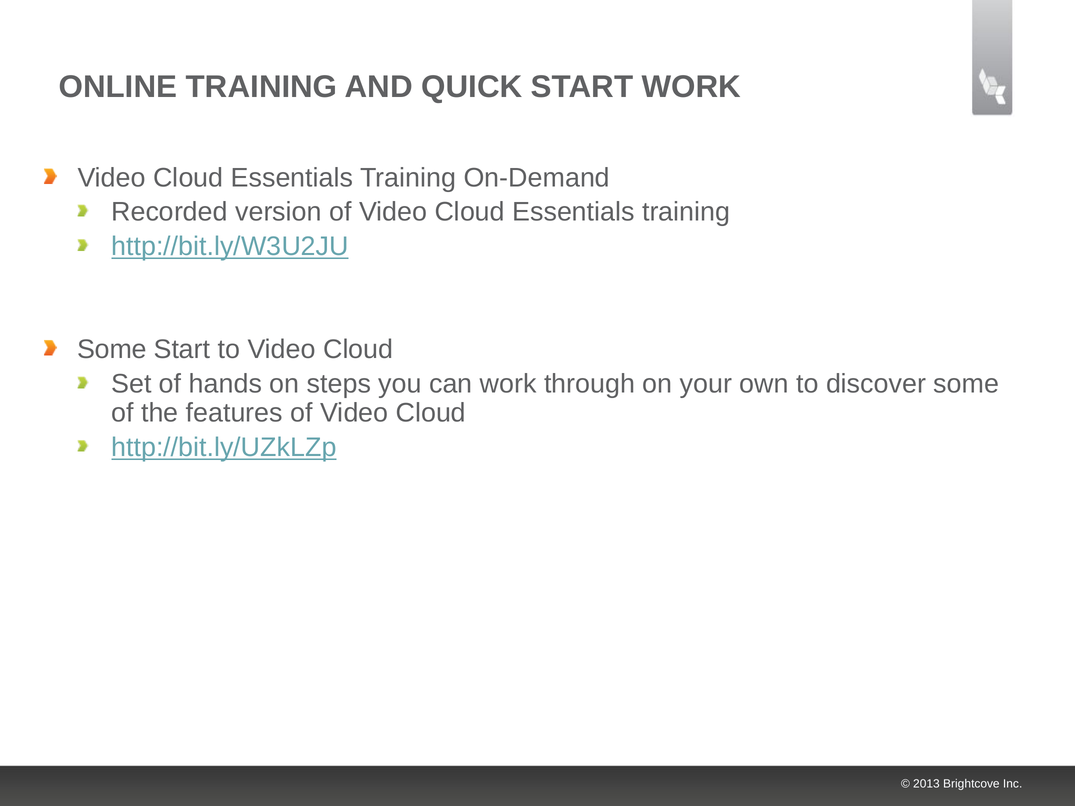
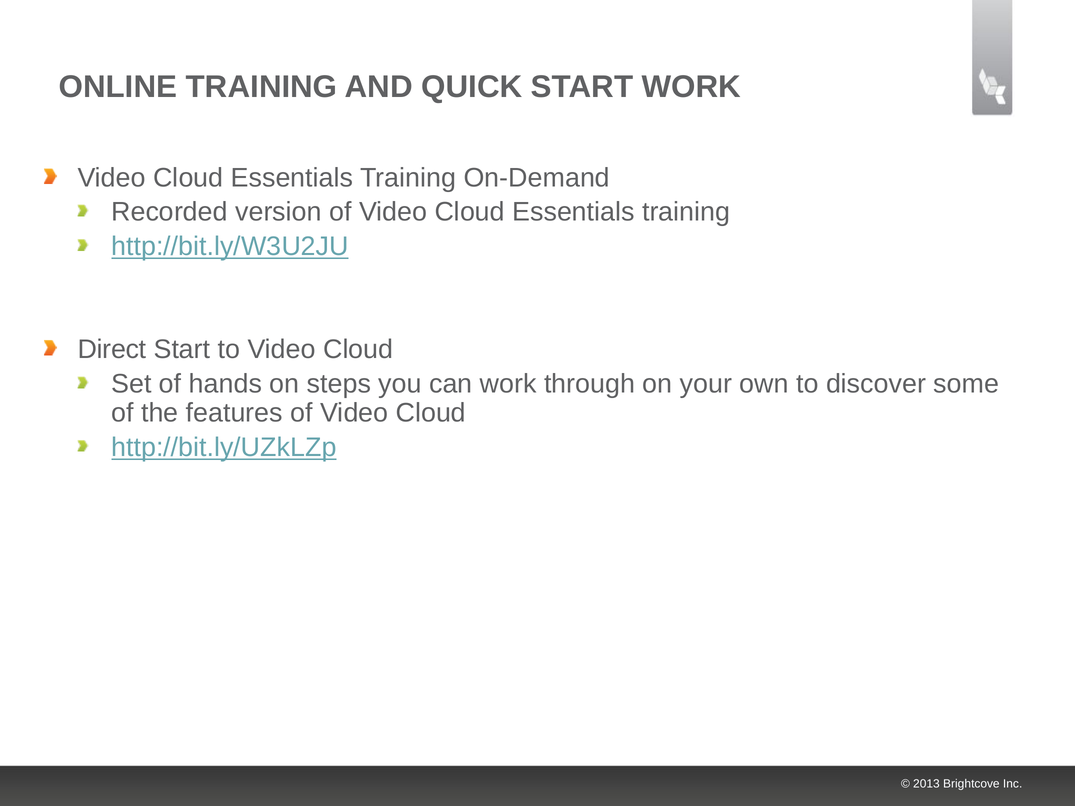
Some: Some -> Direct (112, 350)
